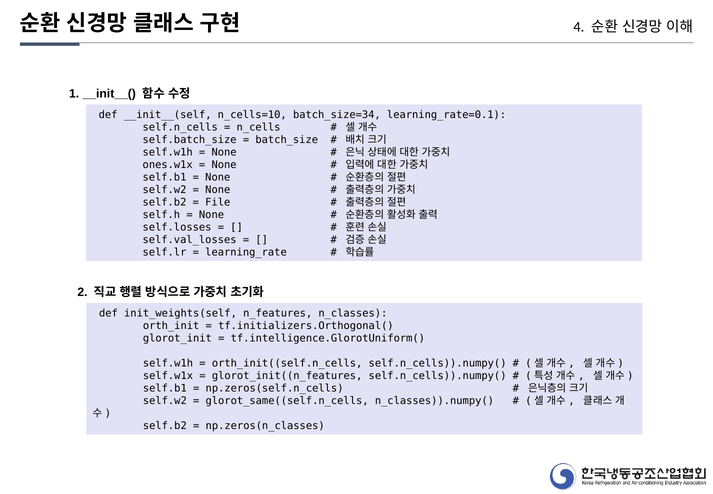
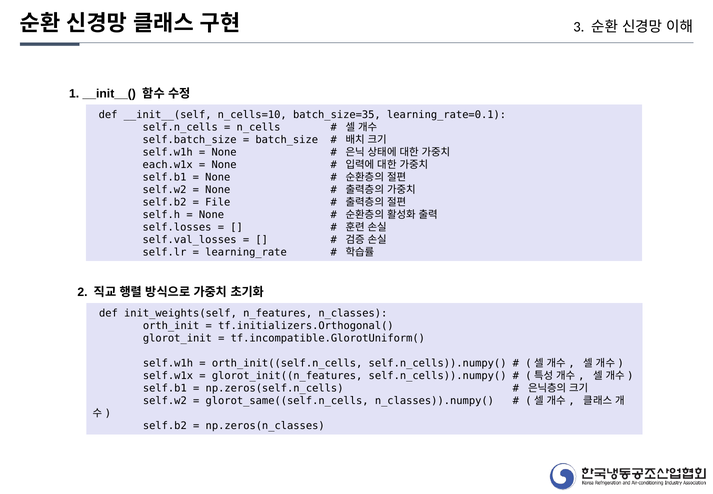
4: 4 -> 3 (579, 27)
batch_size=34: batch_size=34 -> batch_size=35 (337, 115)
ones.w1x: ones.w1x -> each.w1x (168, 165)
tf.intelligence.GlorotUniform(: tf.intelligence.GlorotUniform( -> tf.incompatible.GlorotUniform( (328, 338)
